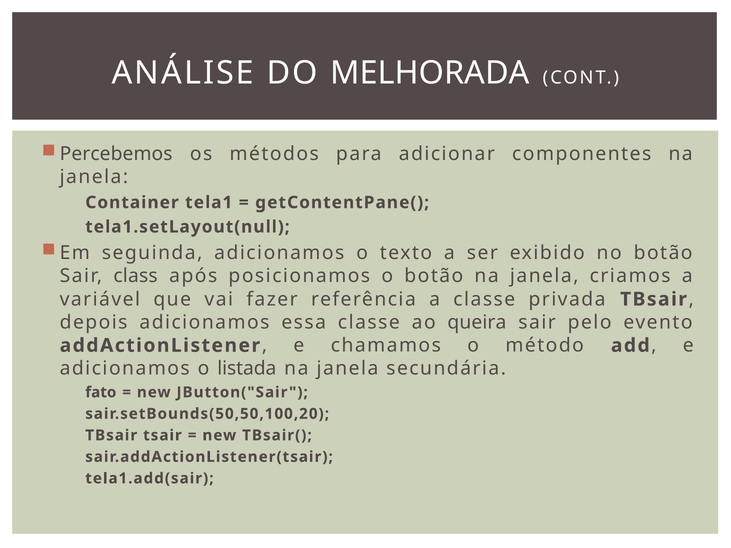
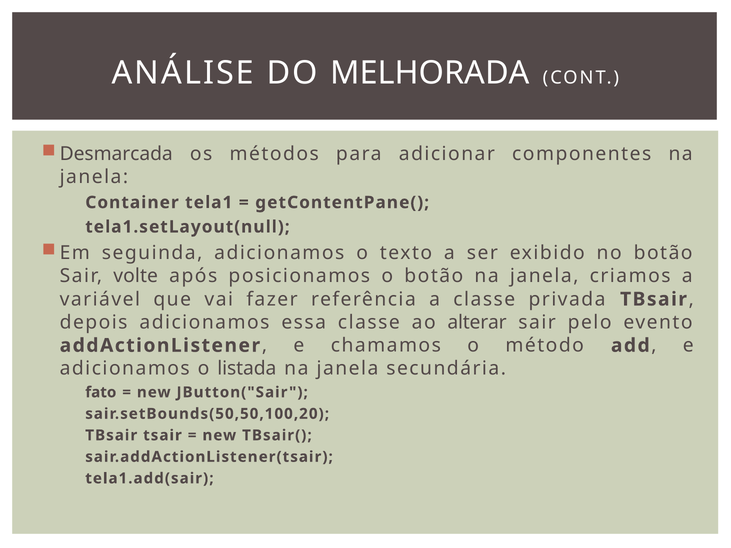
Percebemos: Percebemos -> Desmarcada (116, 154)
class: class -> volte (136, 276)
queira: queira -> alterar (477, 323)
